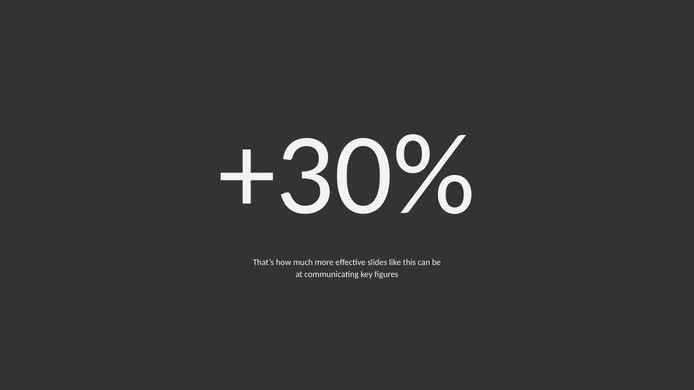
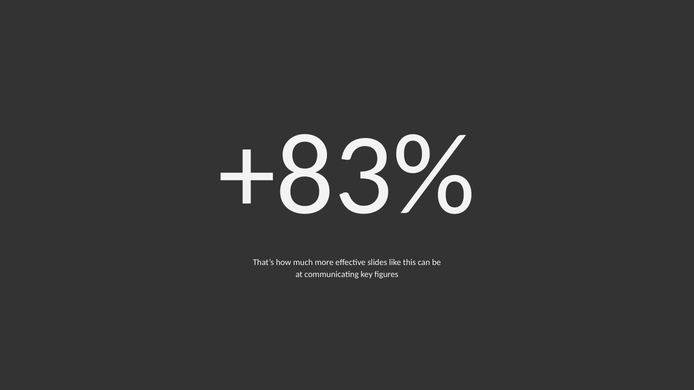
+30%: +30% -> +83% (347, 175)
